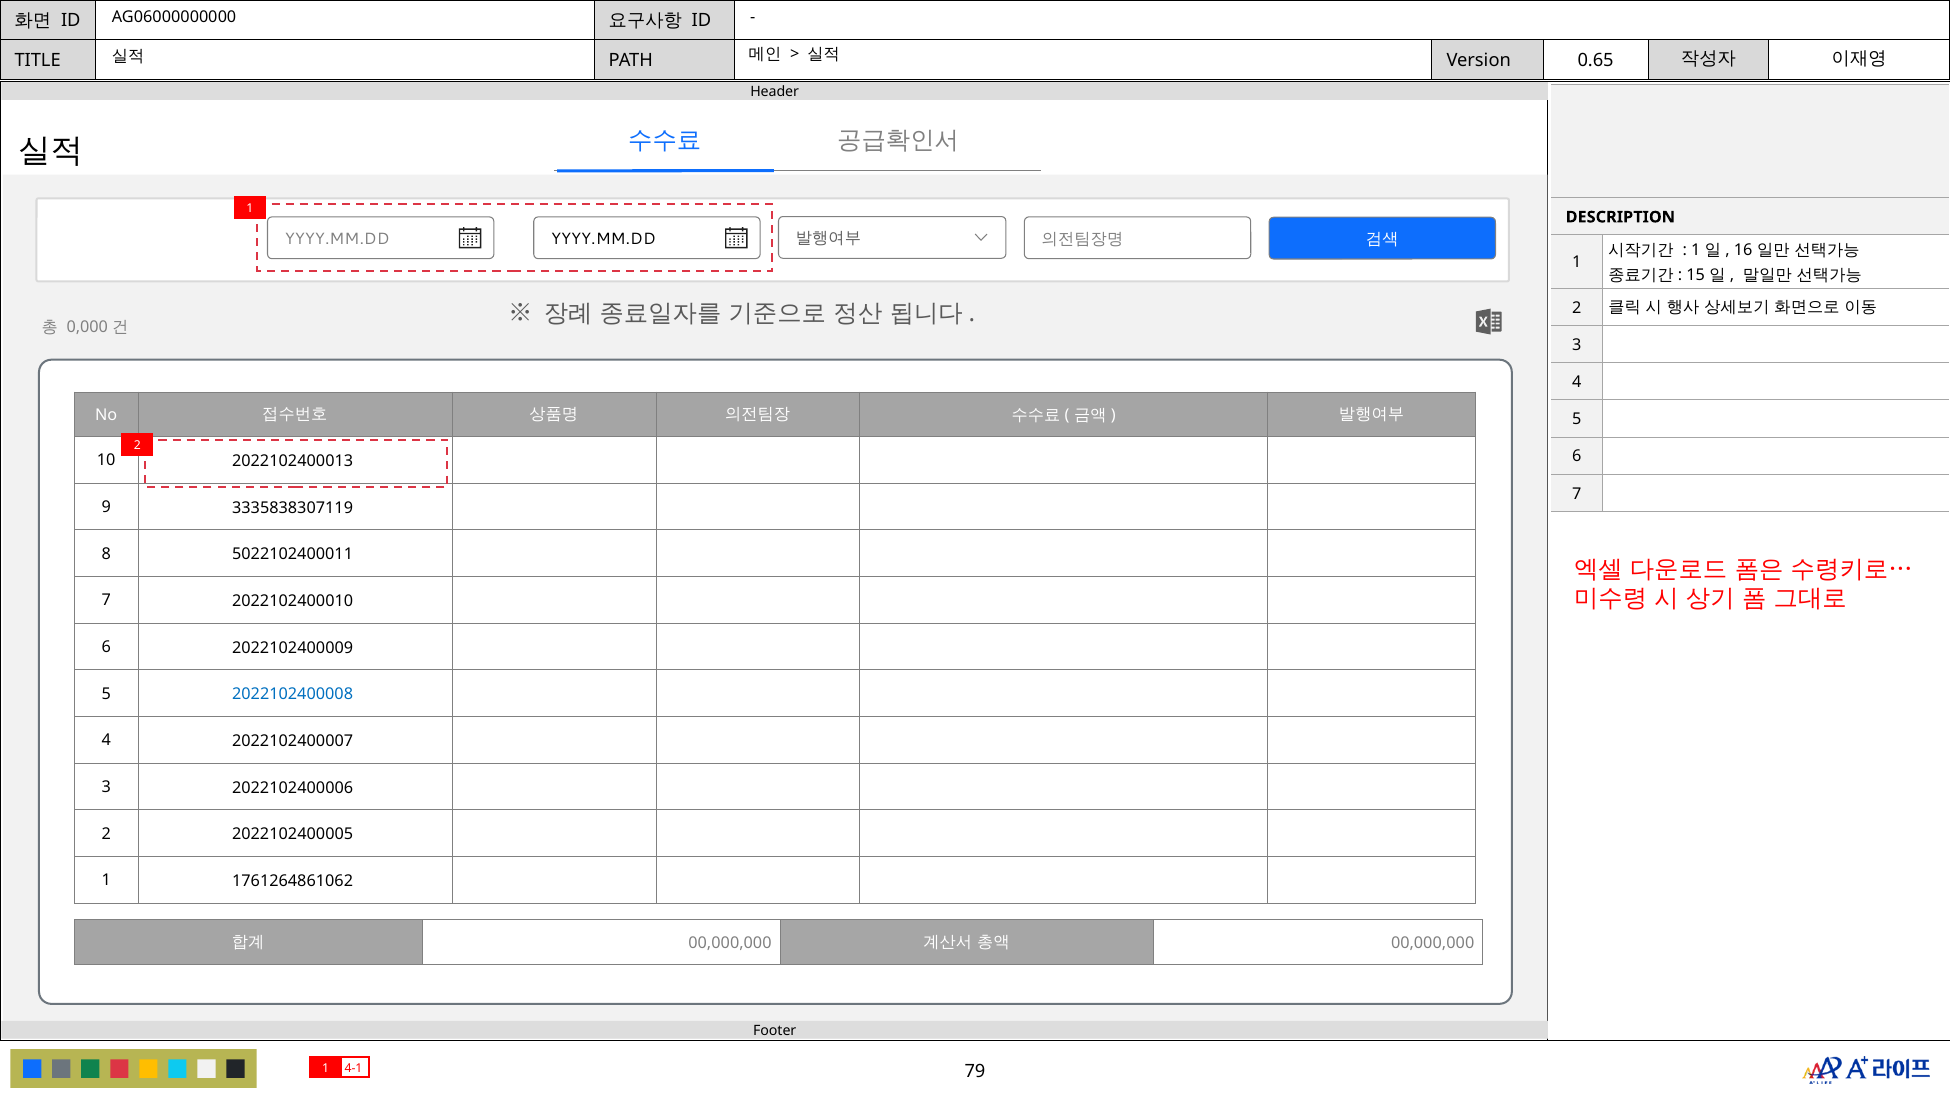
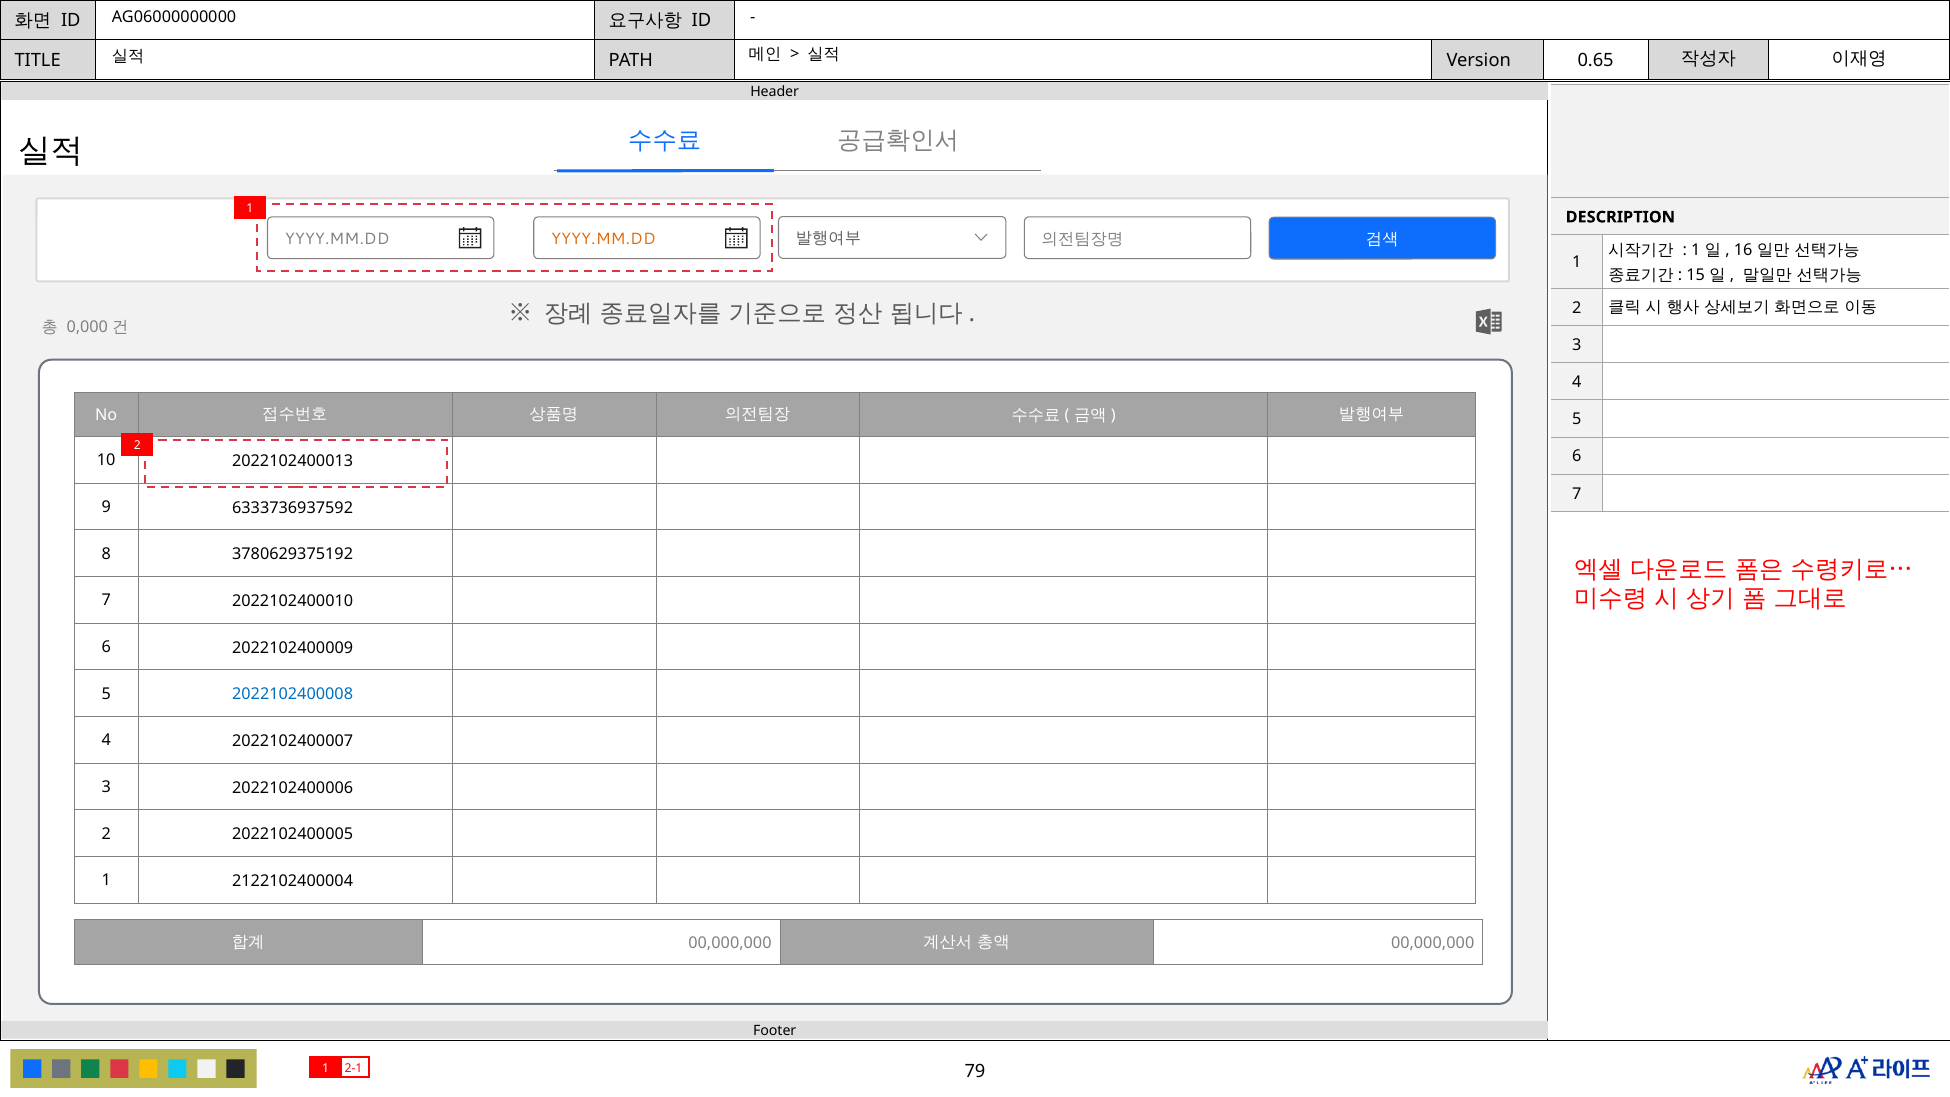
YYYY.MM.DD colour: black -> orange (603, 239)
3335838307119: 3335838307119 -> 6333736937592 (293, 508)
5022102400011: 5022102400011 -> 3780629375192 (293, 555)
1761264861062: 1761264861062 -> 2122102400004 (293, 881)
4-1: 4-1 -> 2-1 (354, 1068)
